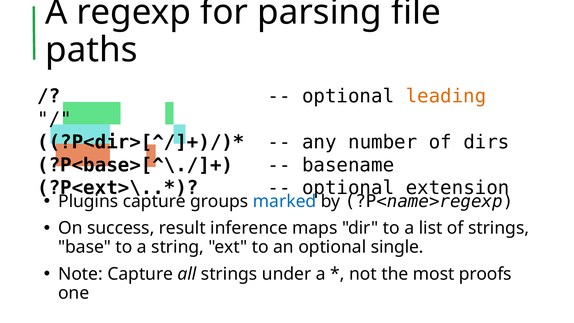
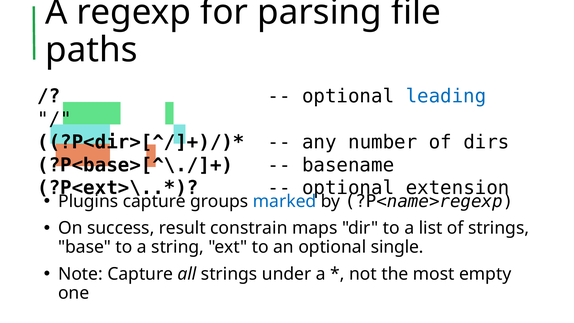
leading colour: orange -> blue (446, 96)
inference: inference -> constrain (249, 228)
proofs: proofs -> empty (485, 274)
